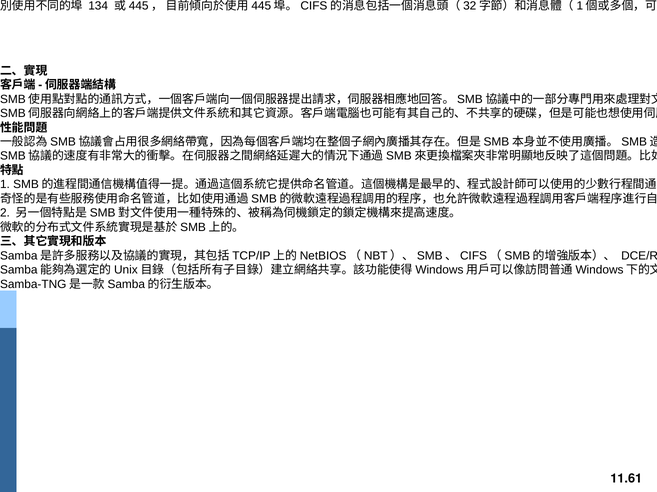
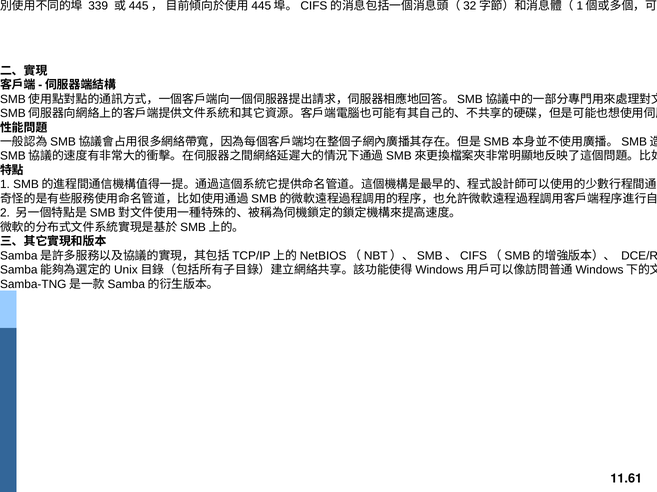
134: 134 -> 339 (98, 6)
